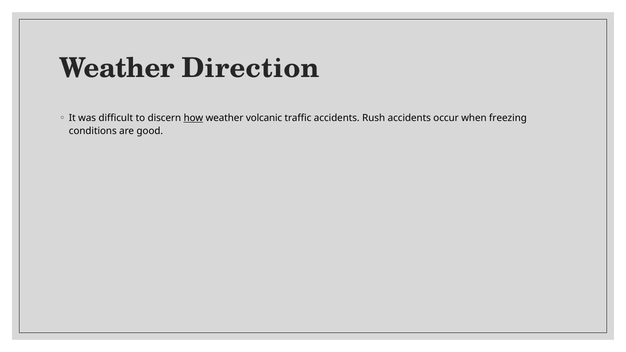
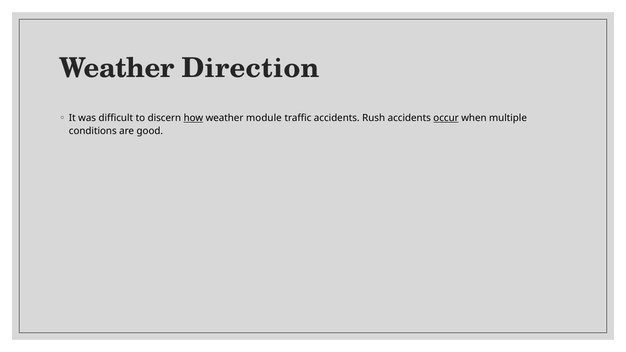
volcanic: volcanic -> module (264, 118)
occur underline: none -> present (446, 118)
freezing: freezing -> multiple (508, 118)
